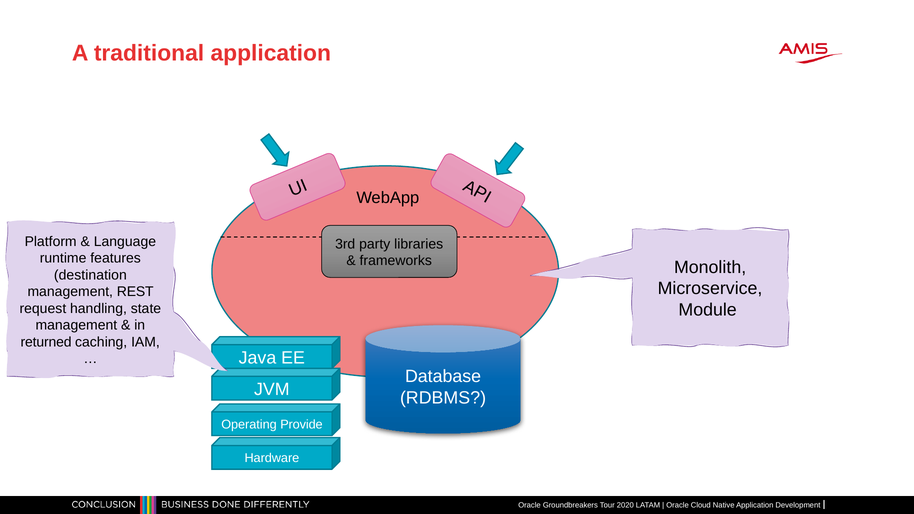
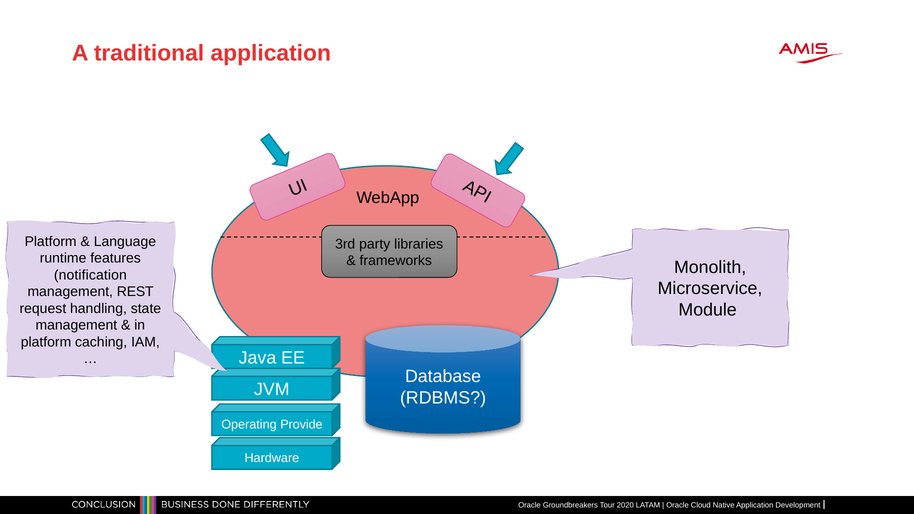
destination: destination -> notification (90, 275)
returned: returned -> platform (46, 342)
